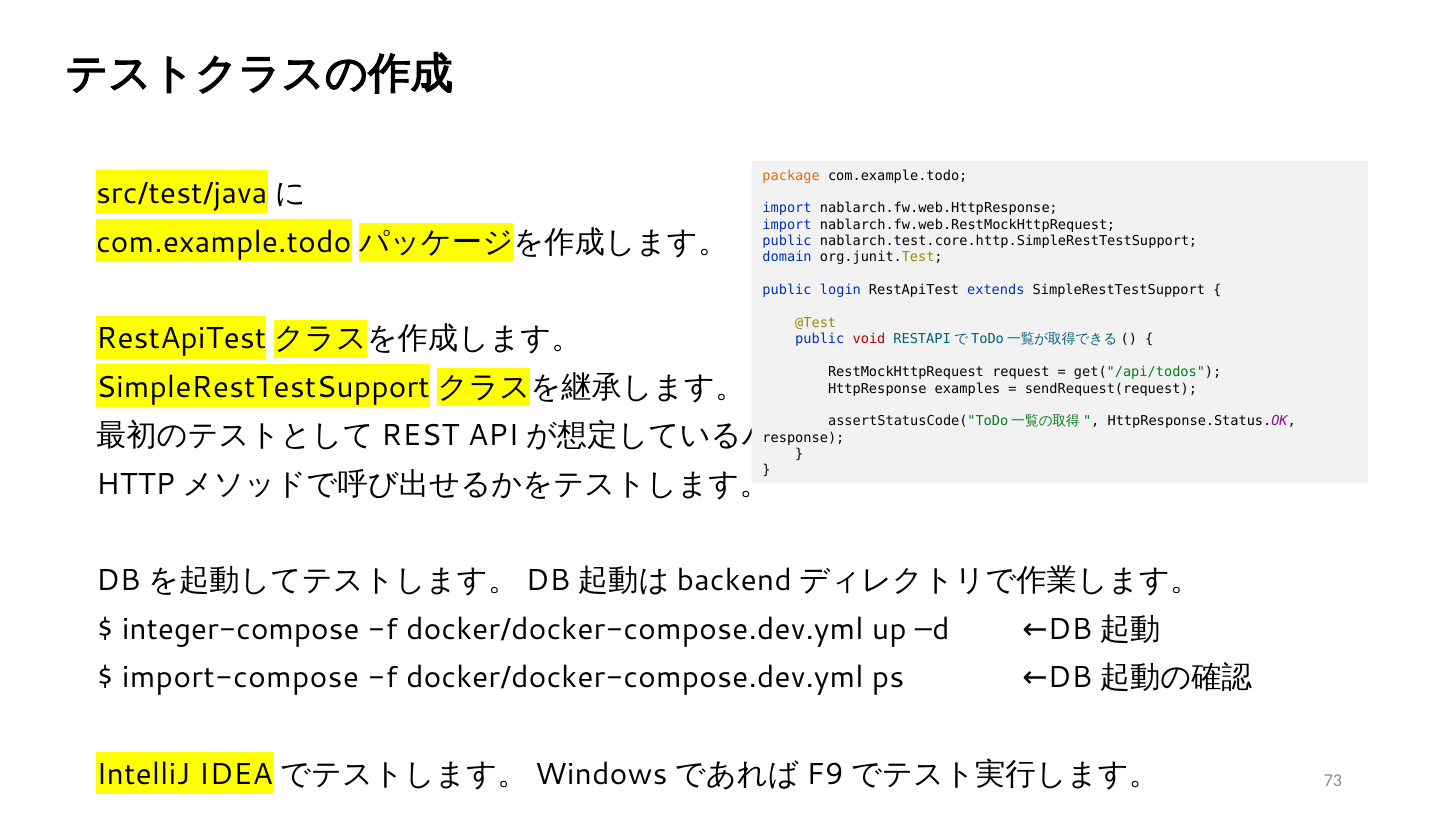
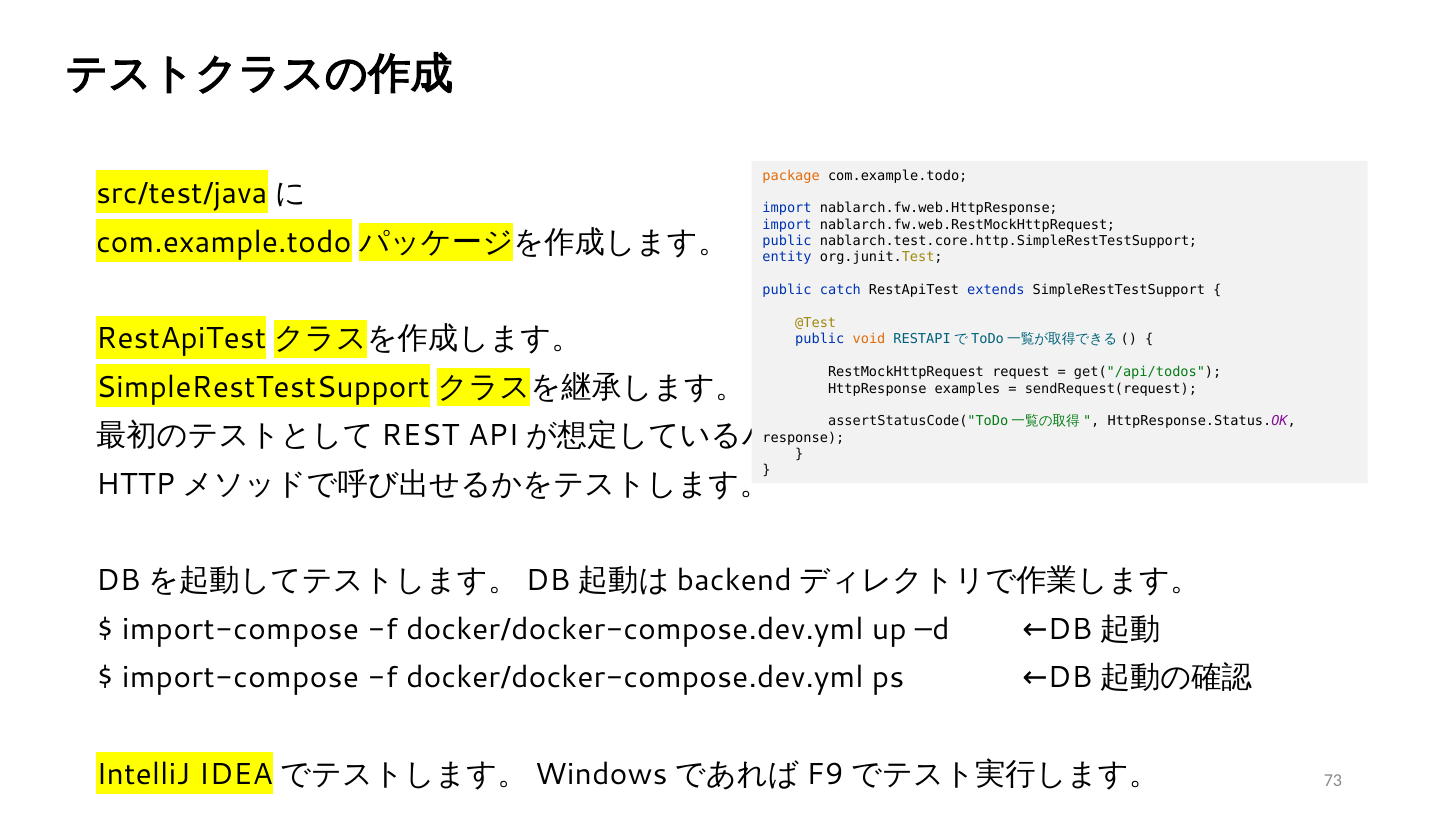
domain: domain -> entity (787, 258)
login: login -> catch (840, 290)
void colour: red -> orange (869, 339)
integer-compose: integer-compose -> import-compose (241, 630)
